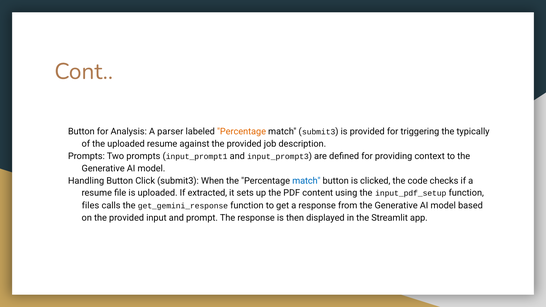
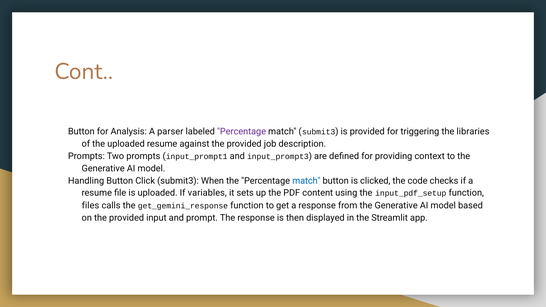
Percentage colour: orange -> purple (242, 131)
typically: typically -> libraries (473, 131)
extracted: extracted -> variables (207, 193)
